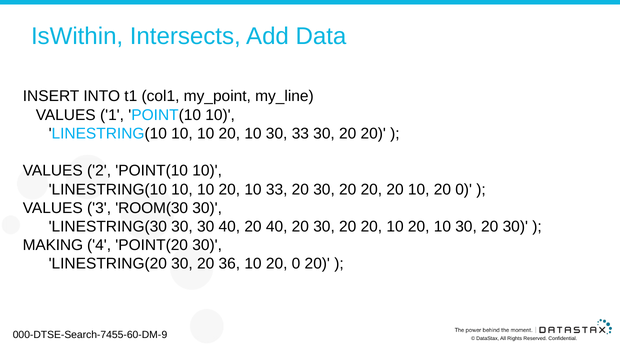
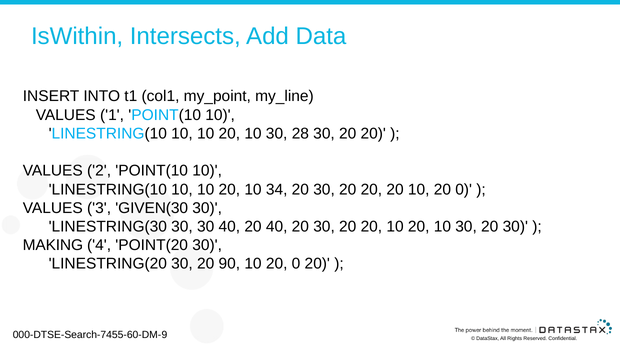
30 33: 33 -> 28 (300, 133)
10 33: 33 -> 34 (277, 189)
ROOM(30: ROOM(30 -> GIVEN(30 (152, 208)
36: 36 -> 90 (229, 264)
